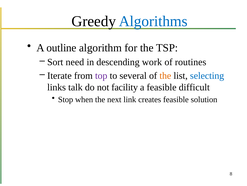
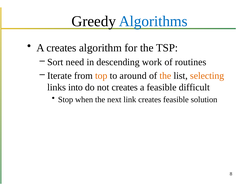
A outline: outline -> creates (61, 48)
top colour: purple -> orange (101, 75)
several: several -> around (133, 75)
selecting colour: blue -> orange (207, 75)
talk: talk -> into (75, 87)
not facility: facility -> creates (125, 87)
